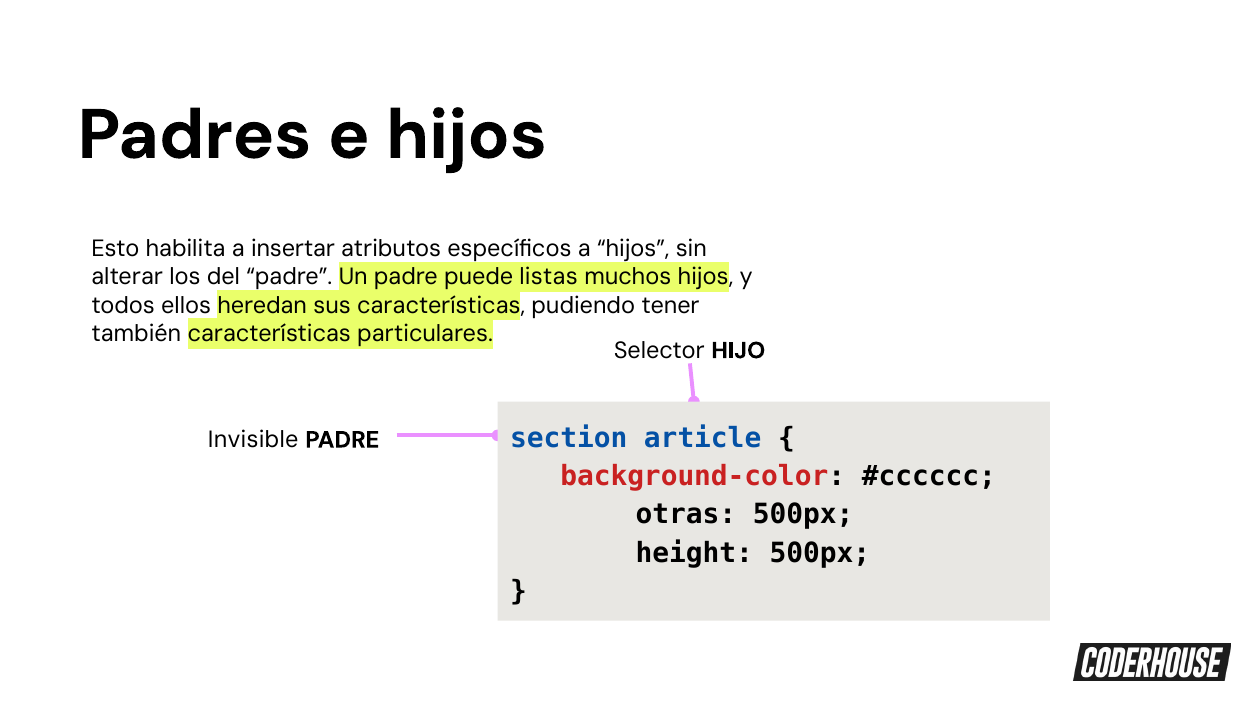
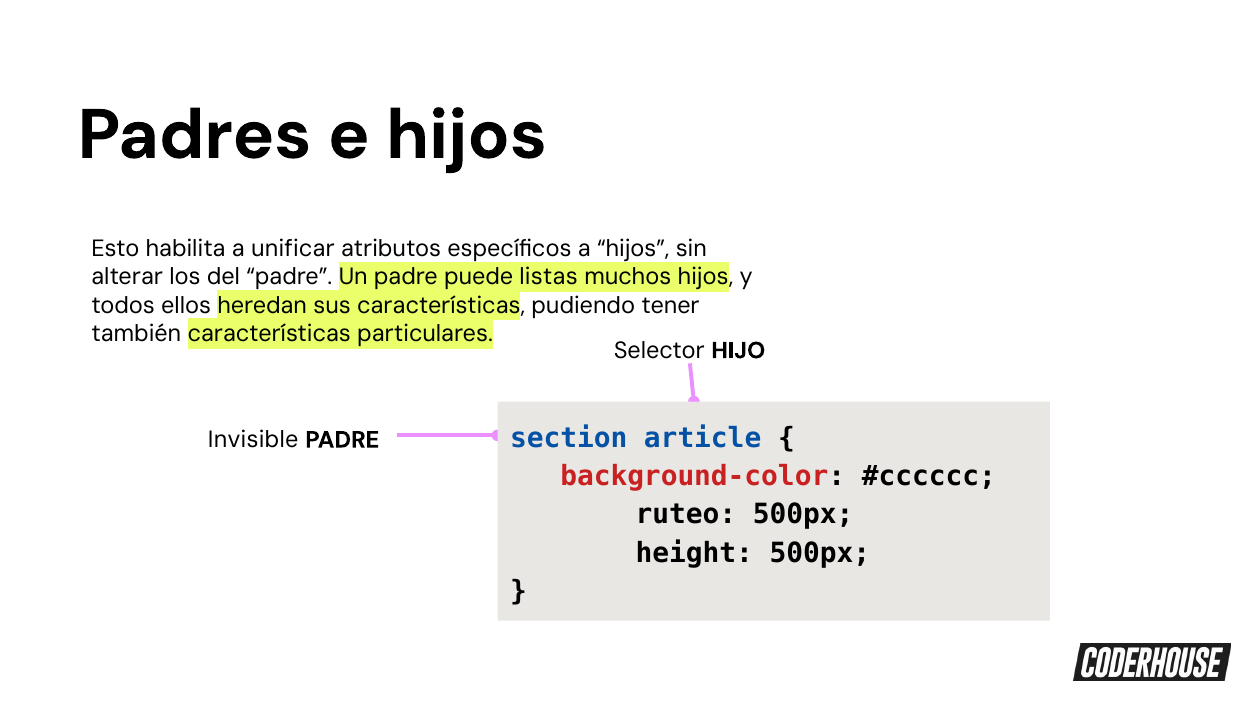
insertar: insertar -> unificar (293, 249)
otras: otras -> ruteo (686, 515)
